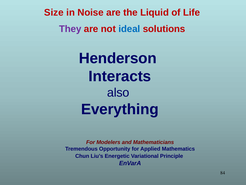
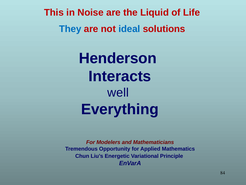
Size: Size -> This (54, 13)
They colour: purple -> blue (70, 29)
also: also -> well (118, 92)
